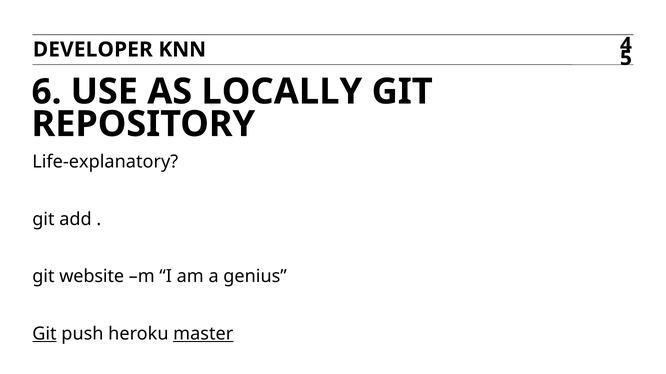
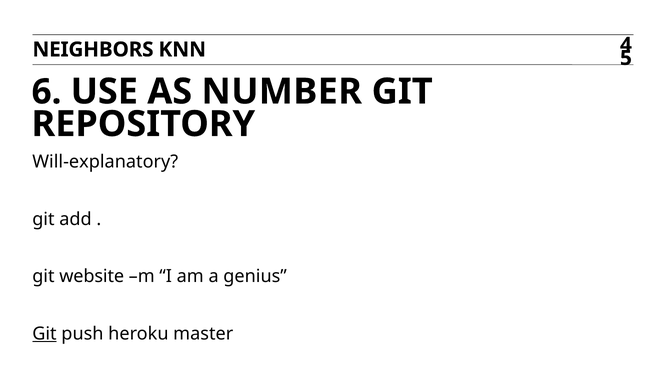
DEVELOPER: DEVELOPER -> NEIGHBORS (93, 50)
LOCALLY: LOCALLY -> NUMBER (282, 92)
Life-explanatory: Life-explanatory -> Will-explanatory (105, 162)
master underline: present -> none (203, 334)
